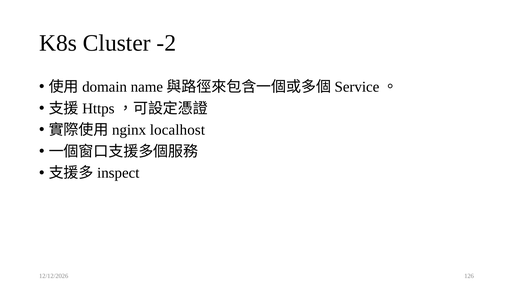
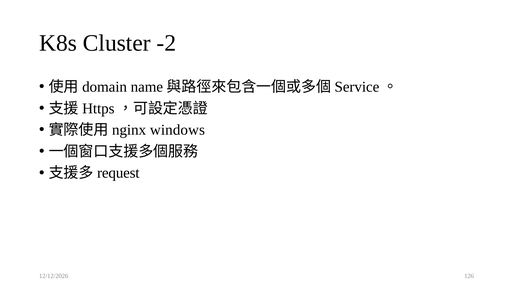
localhost: localhost -> windows (177, 130)
inspect: inspect -> request (118, 173)
